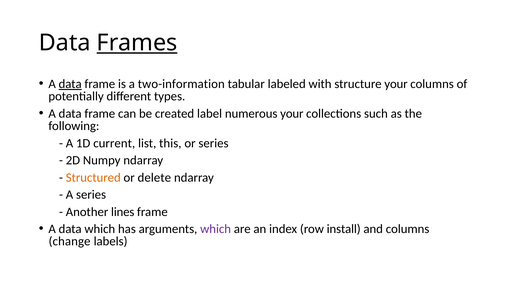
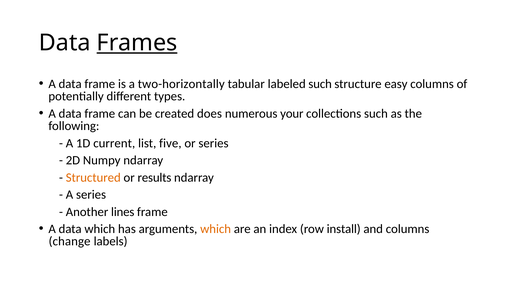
data underline: present -> none (70, 84)
two-information: two-information -> two-horizontally (181, 84)
labeled with: with -> such (320, 84)
structure your: your -> easy (396, 84)
label: label -> does (210, 114)
this: this -> five (170, 143)
delete: delete -> results (154, 177)
which colour: purple -> orange (216, 229)
